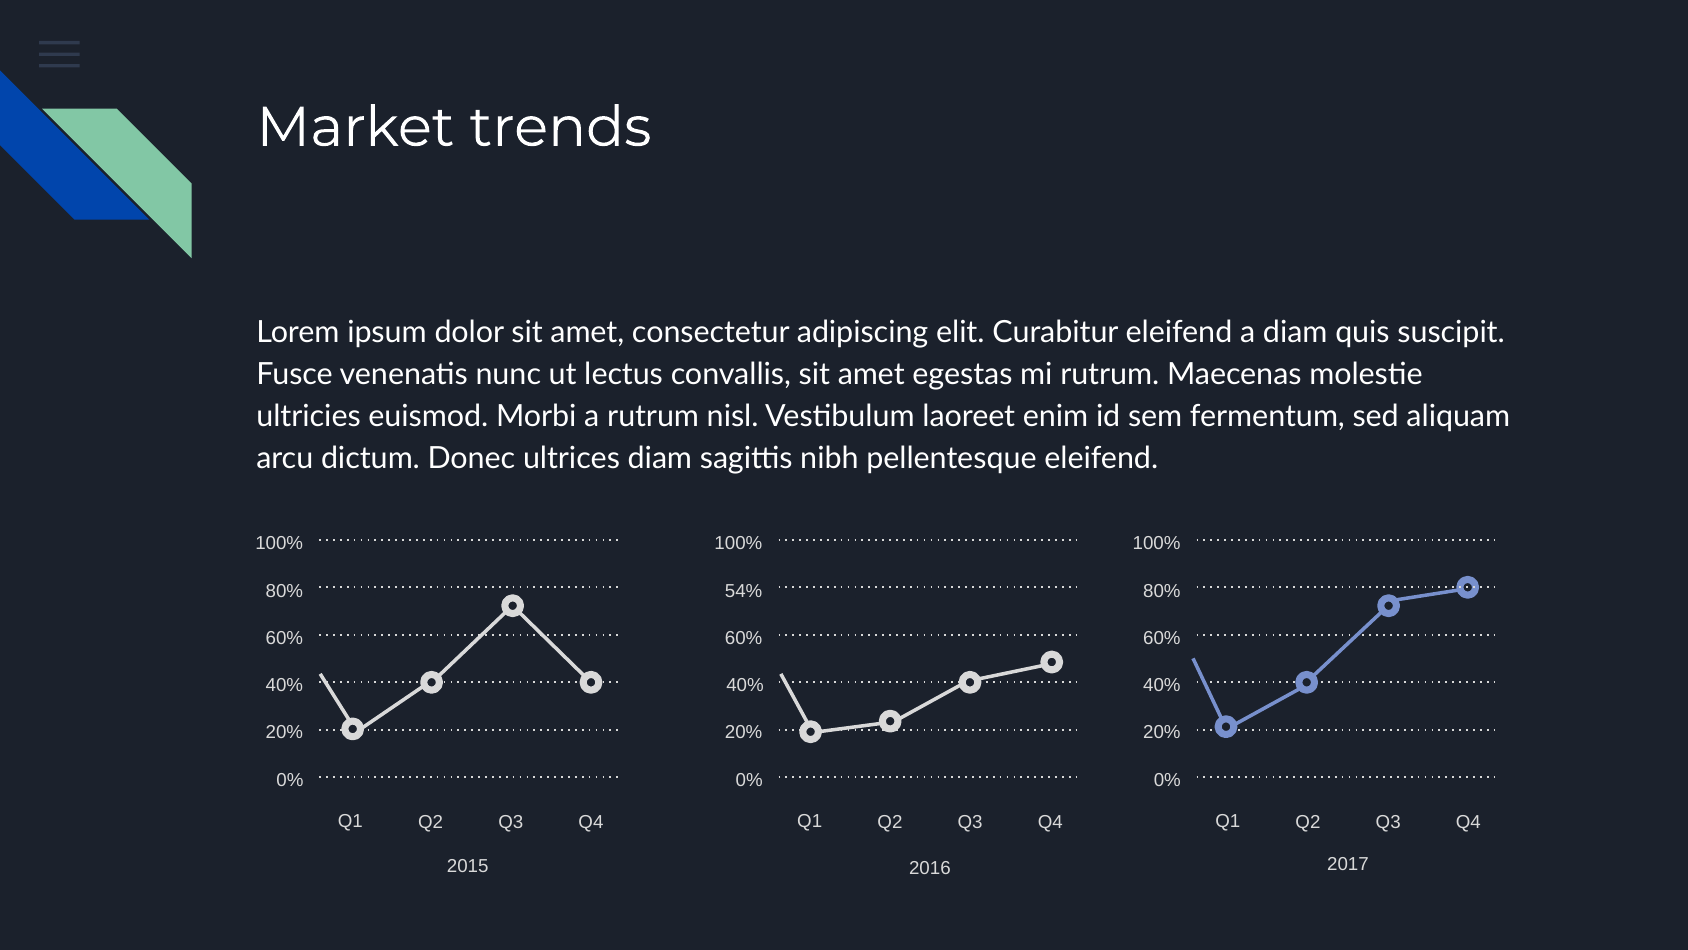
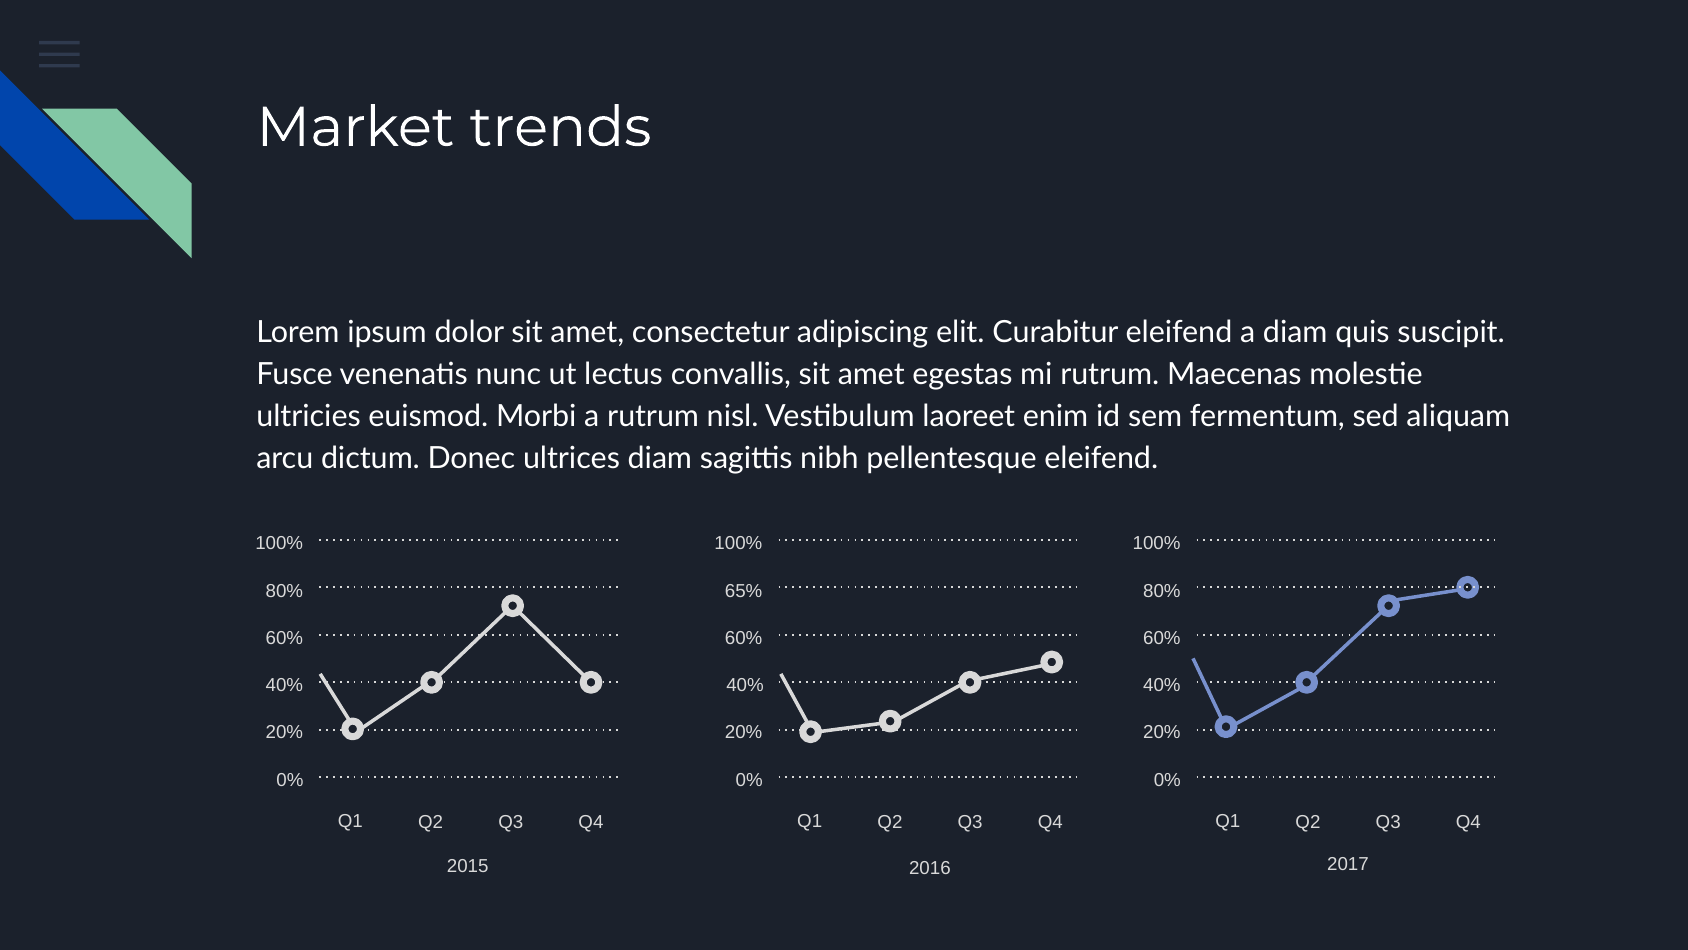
54%: 54% -> 65% (744, 591)
